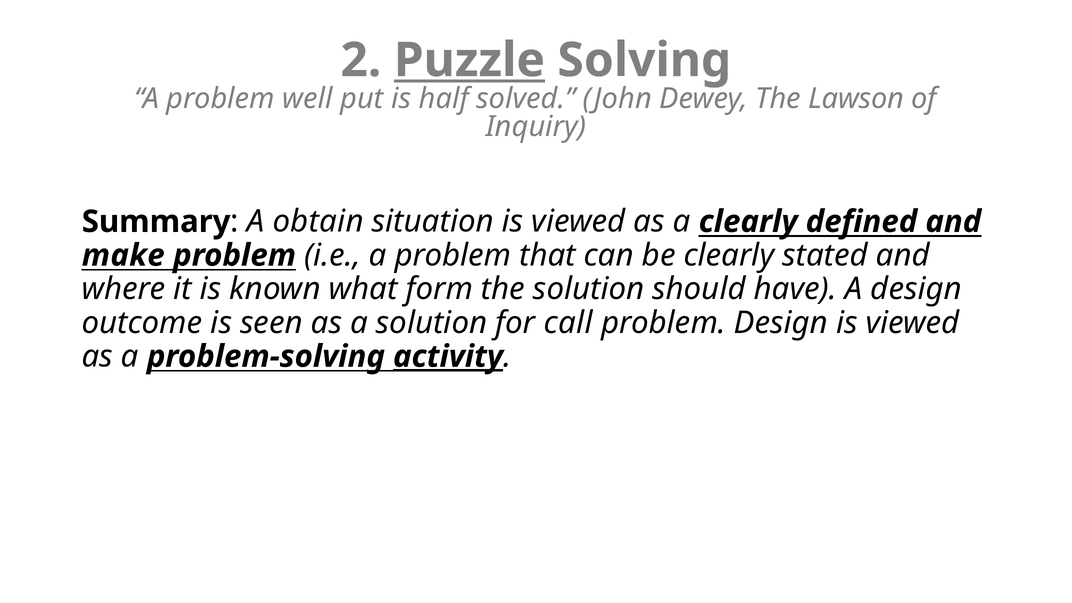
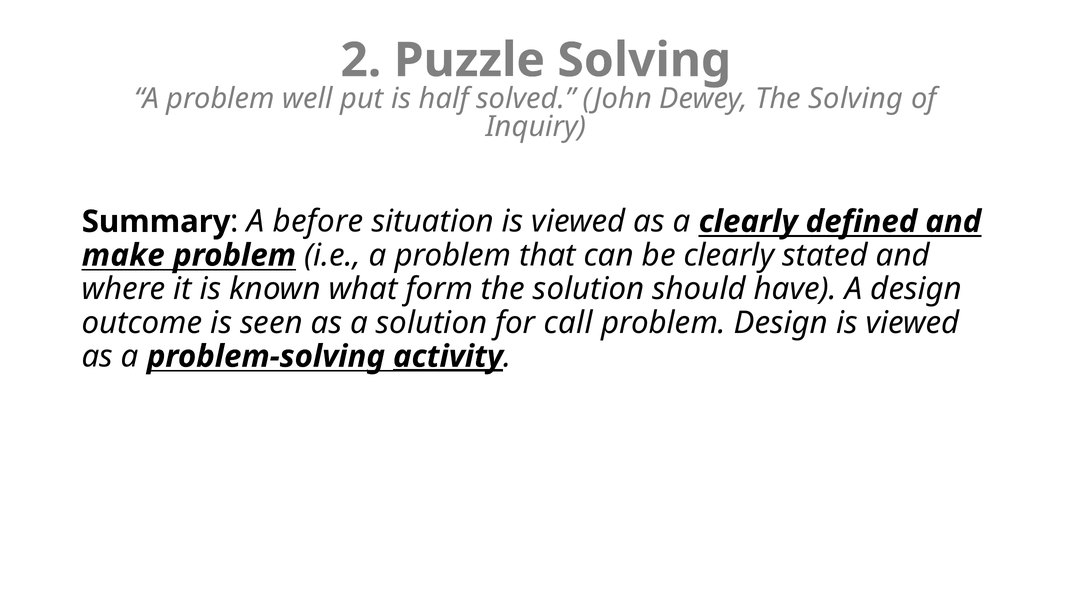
Puzzle underline: present -> none (469, 60)
The Lawson: Lawson -> Solving (856, 98)
obtain: obtain -> before (318, 222)
